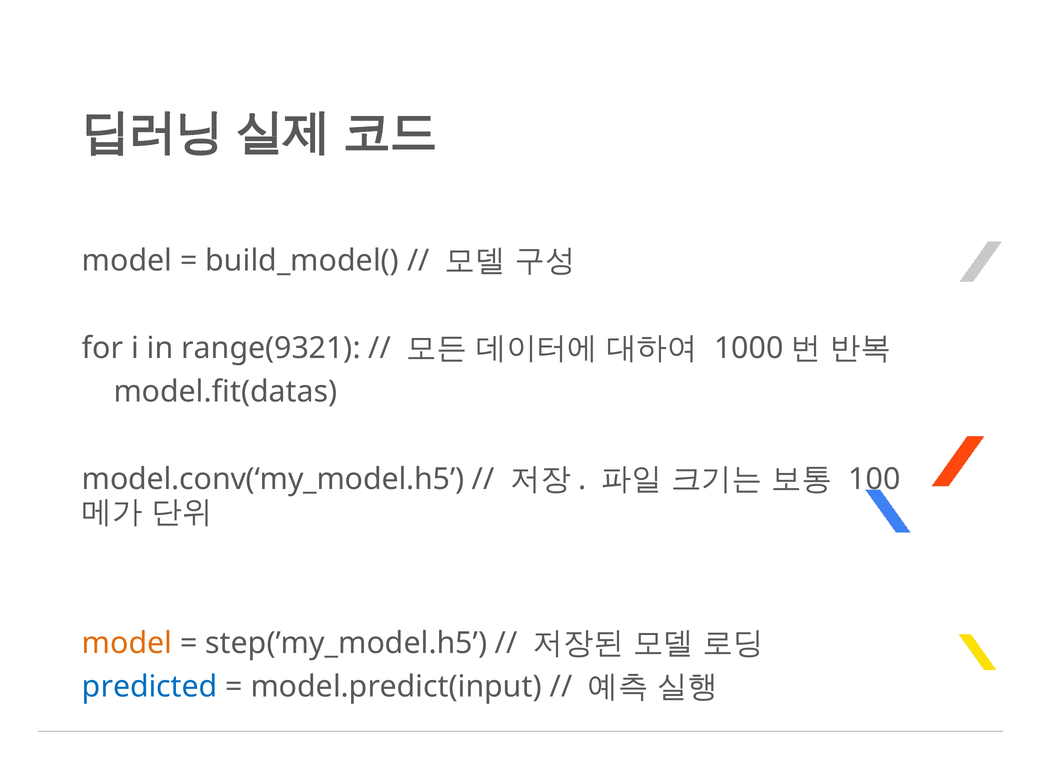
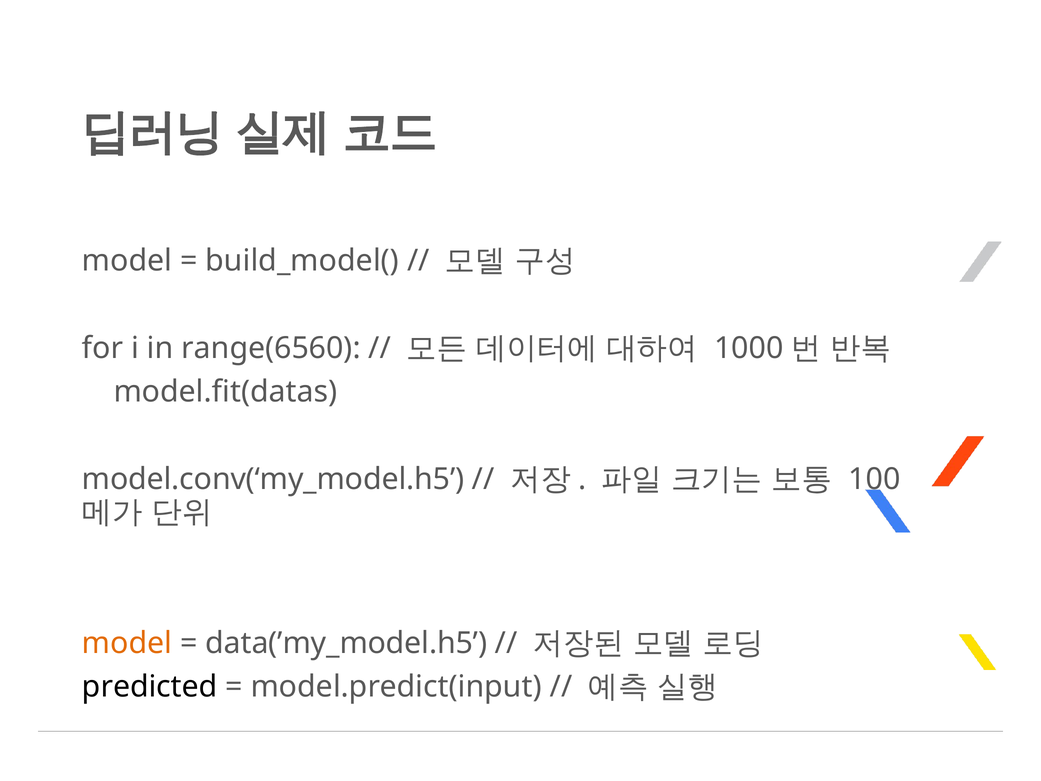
range(9321: range(9321 -> range(6560 (271, 348)
step(’my_model.h5: step(’my_model.h5 -> data(’my_model.h5 (346, 643)
predicted colour: blue -> black (150, 686)
